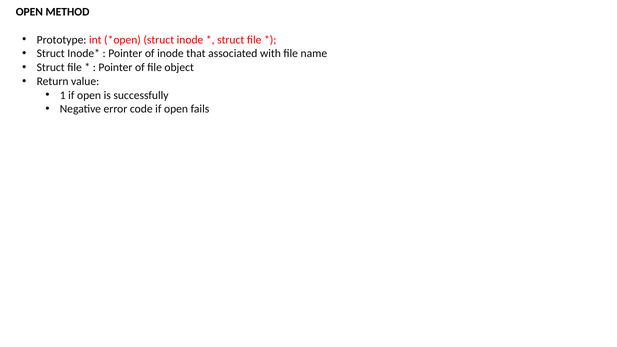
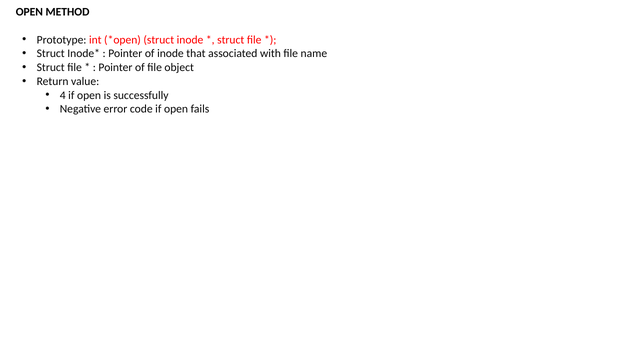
1: 1 -> 4 (63, 95)
